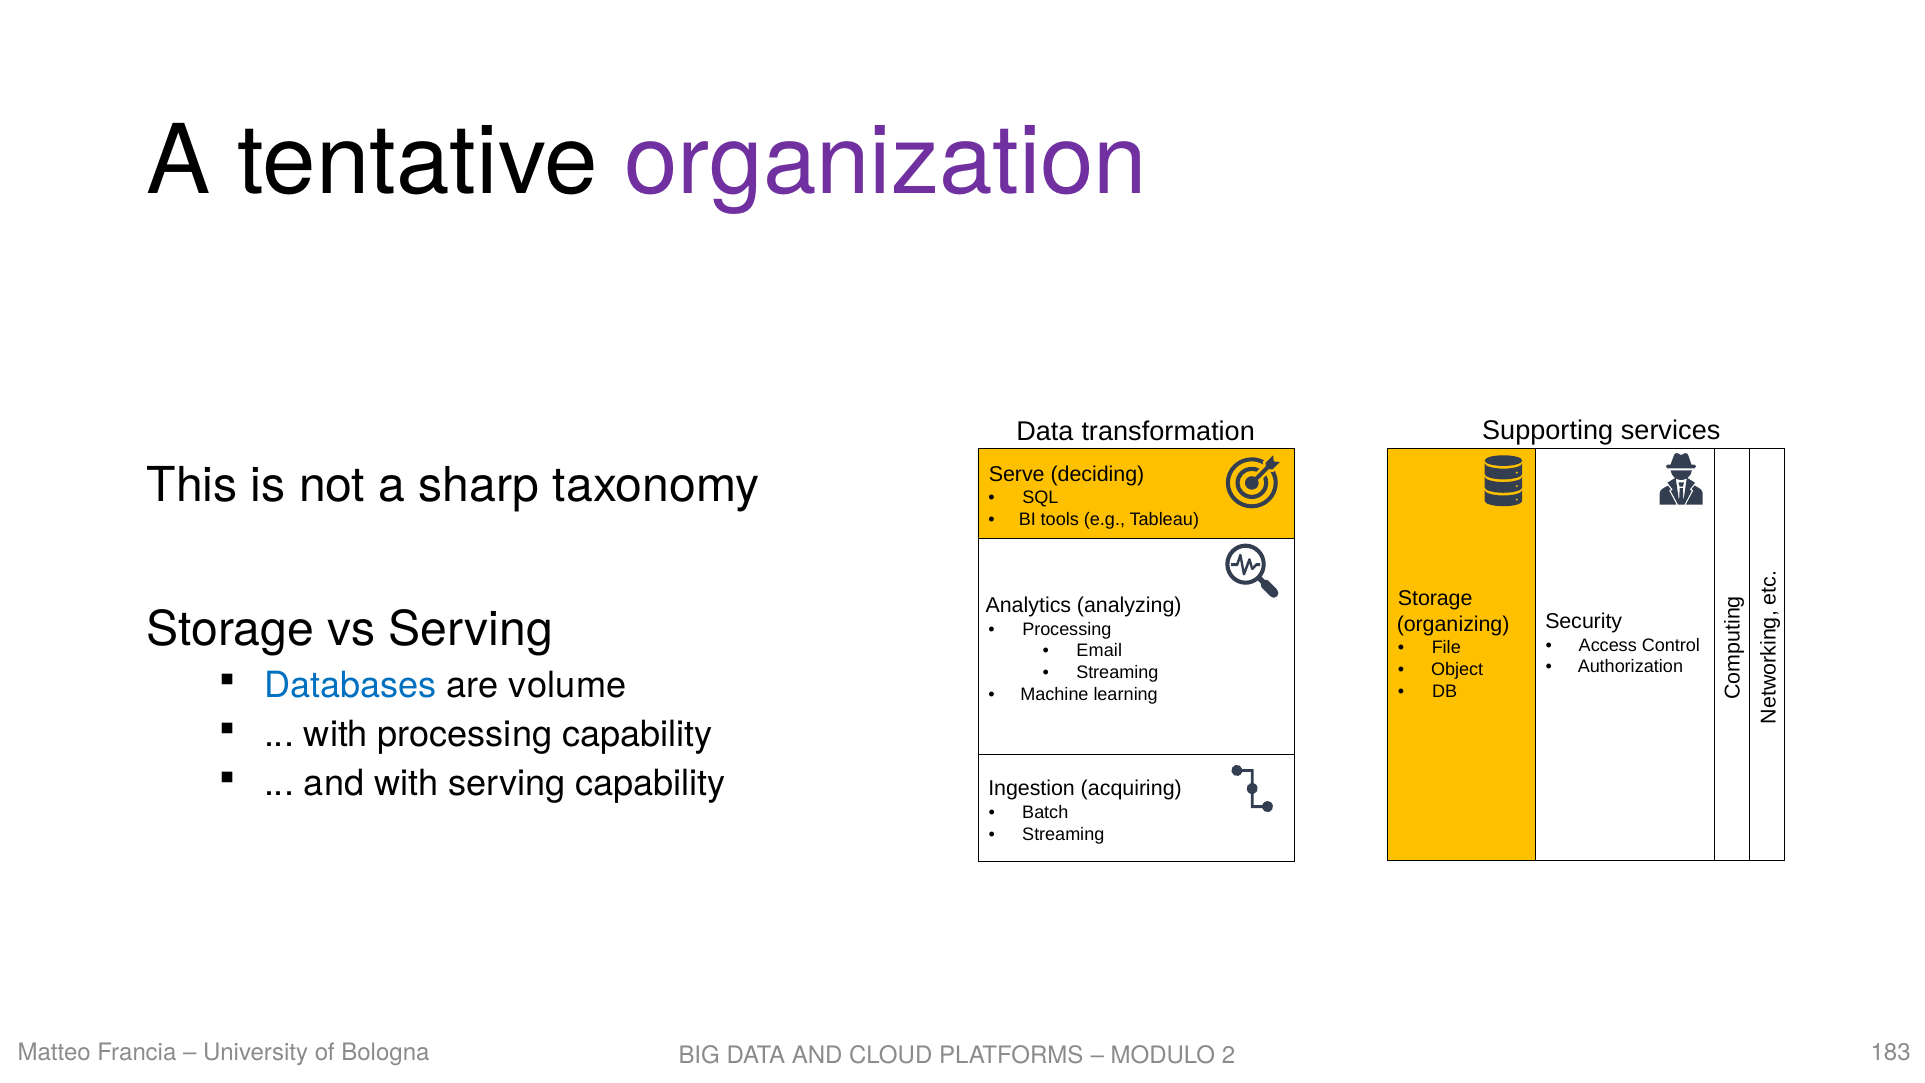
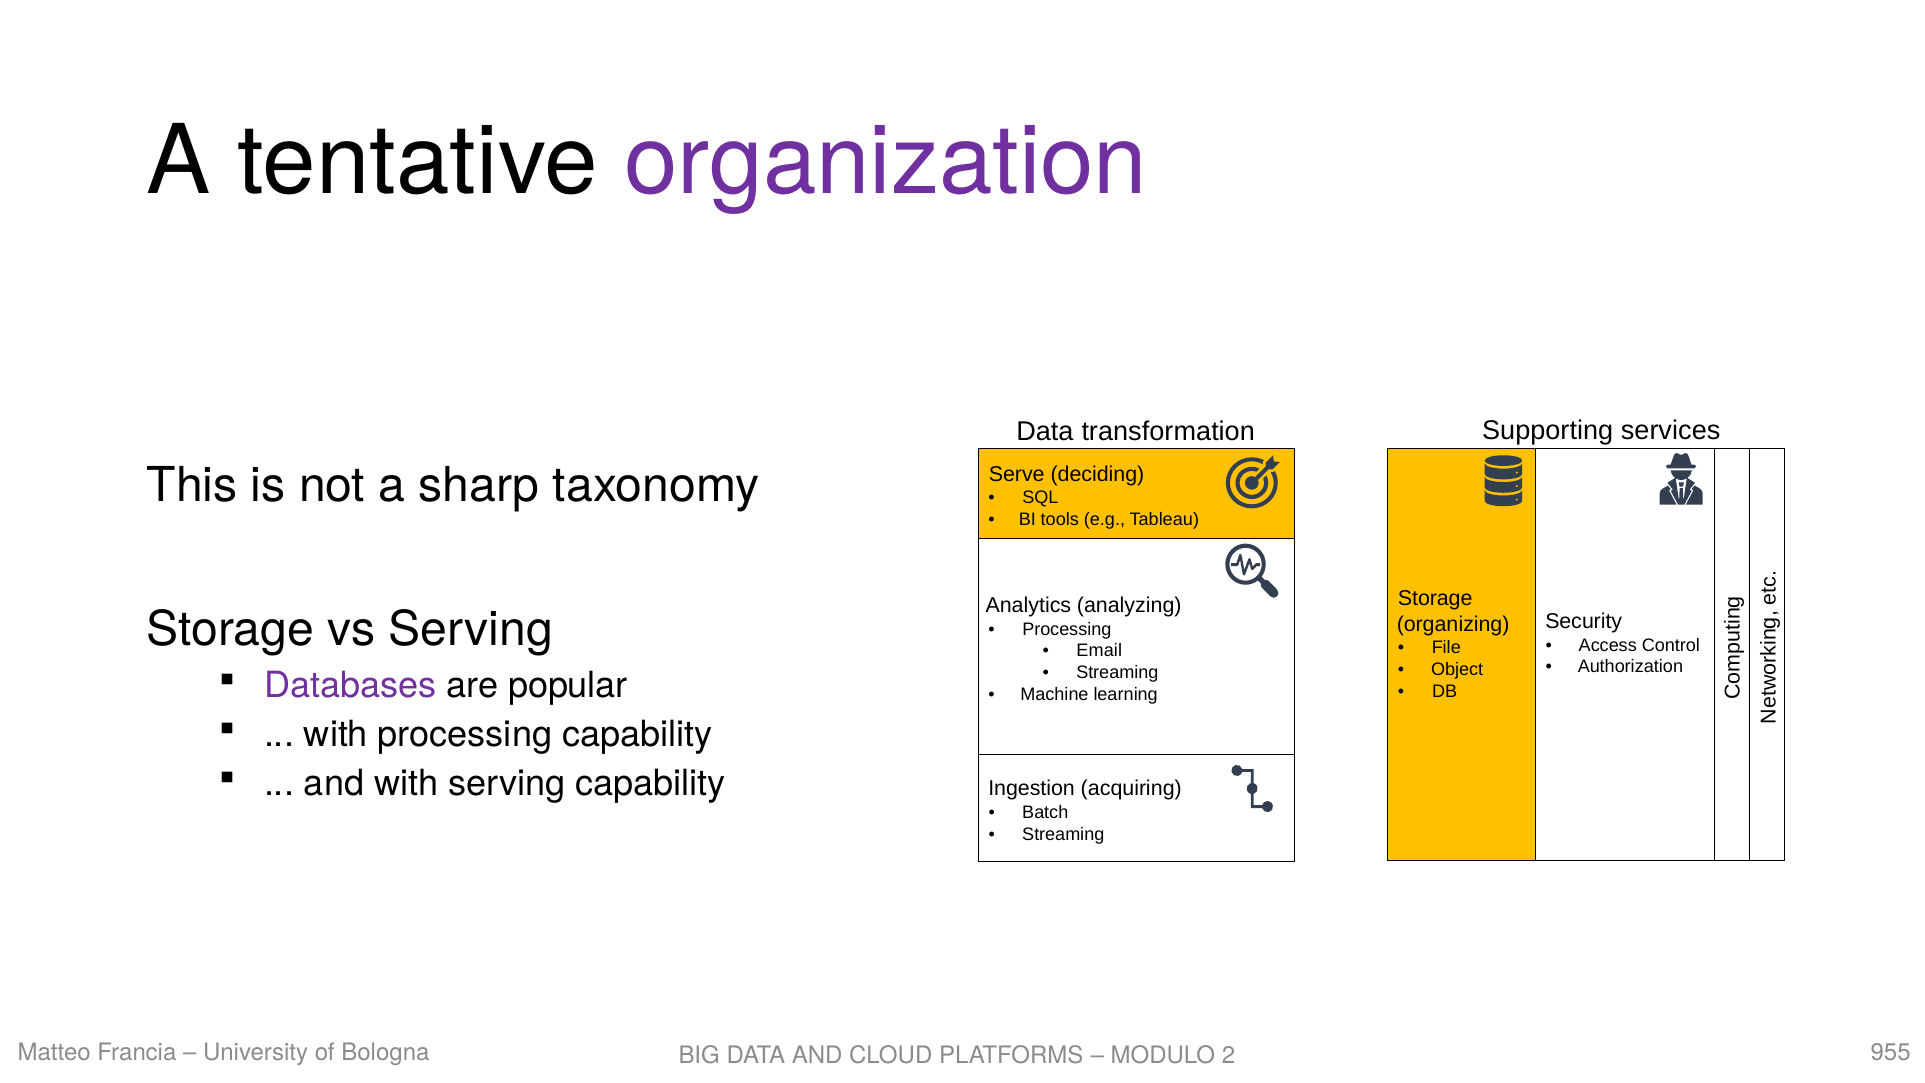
Databases colour: blue -> purple (350, 686)
volume: volume -> popular (568, 686)
183: 183 -> 955 (1891, 1053)
